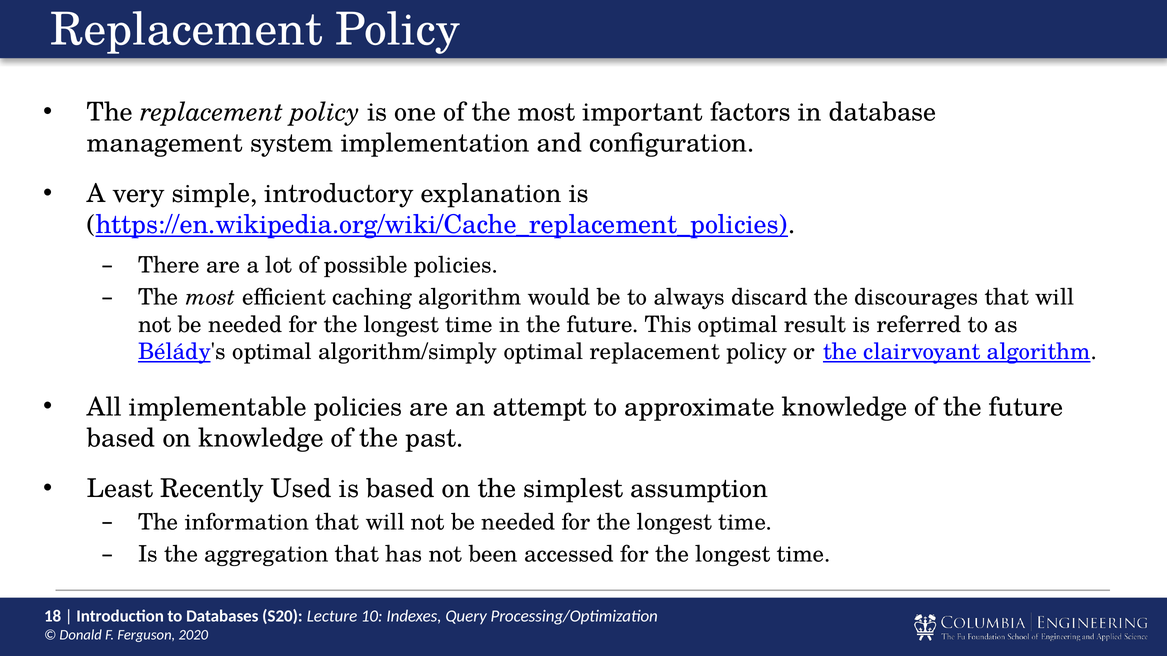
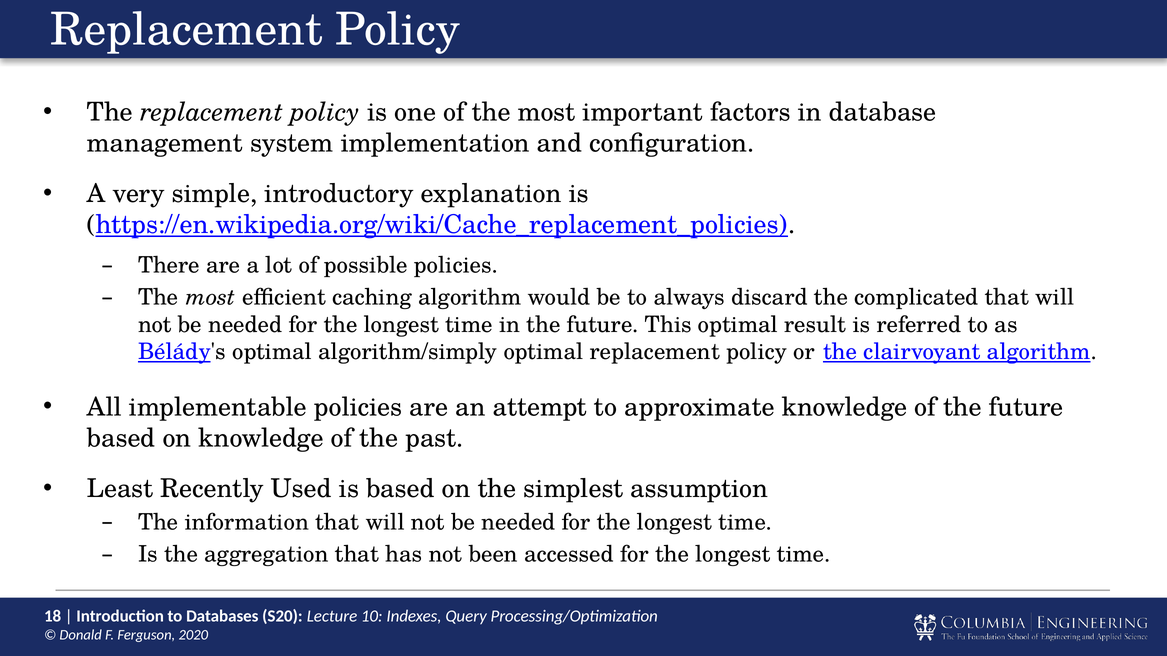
discourages: discourages -> complicated (916, 298)
